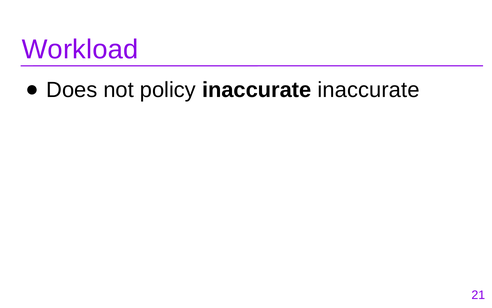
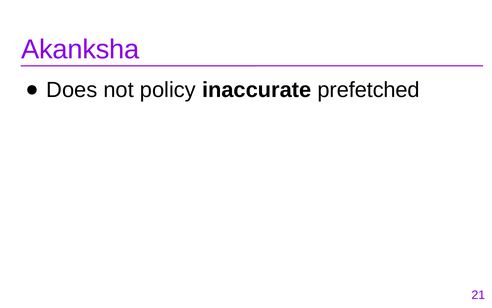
Workload: Workload -> Akanksha (80, 49)
inaccurate inaccurate: inaccurate -> prefetched (369, 90)
